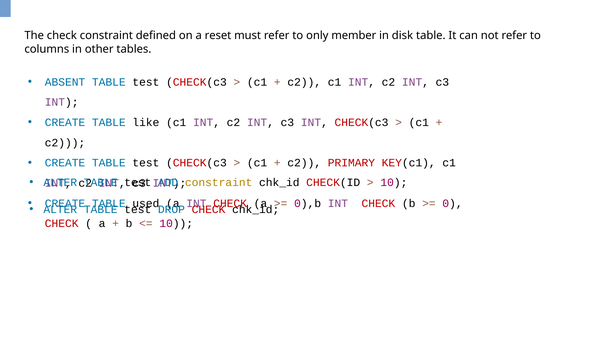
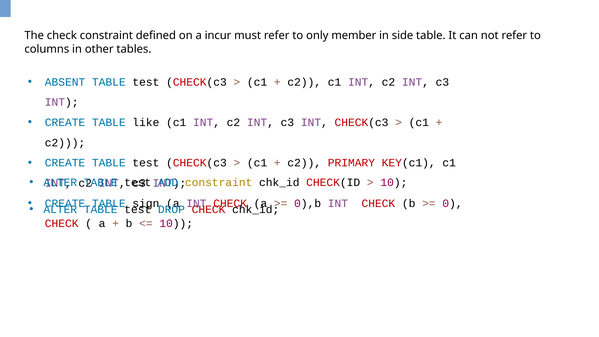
reset: reset -> incur (218, 36)
disk: disk -> side (403, 36)
used: used -> sign (146, 203)
